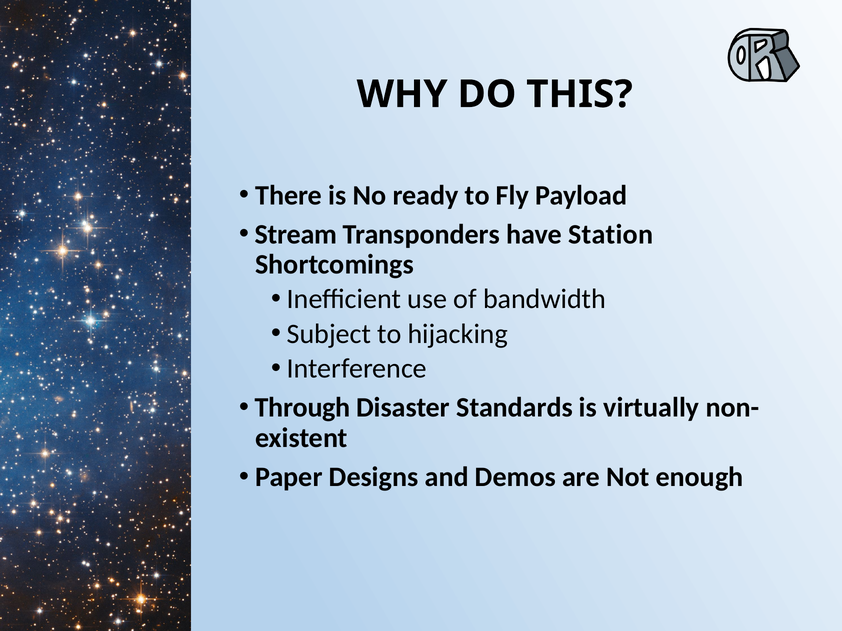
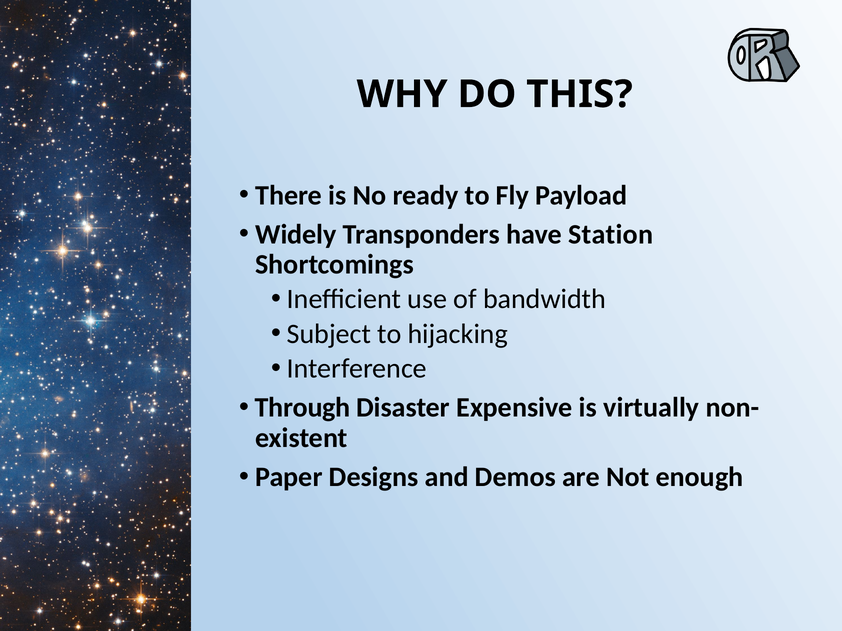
Stream: Stream -> Widely (296, 234)
Standards: Standards -> Expensive (515, 408)
